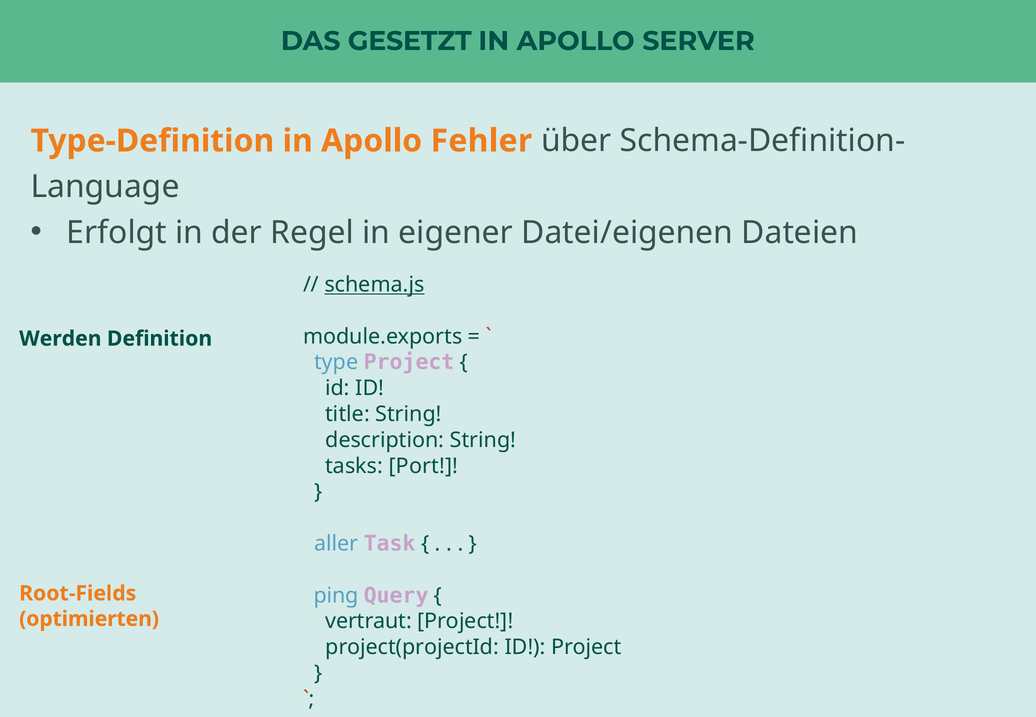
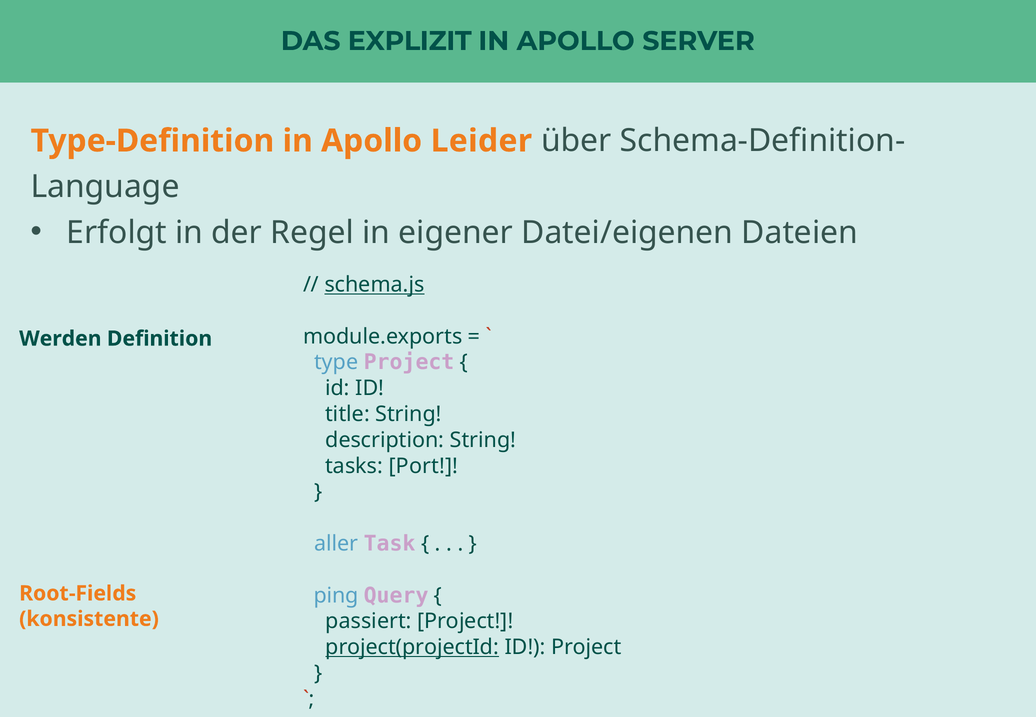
GESETZT: GESETZT -> EXPLIZIT (410, 41)
Fehler: Fehler -> Leider (481, 141)
optimierten: optimierten -> konsistente (89, 619)
vertraut: vertraut -> passiert (369, 621)
project(projectId underline: none -> present (412, 647)
